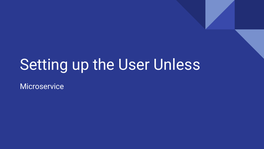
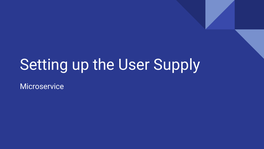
Unless: Unless -> Supply (177, 65)
